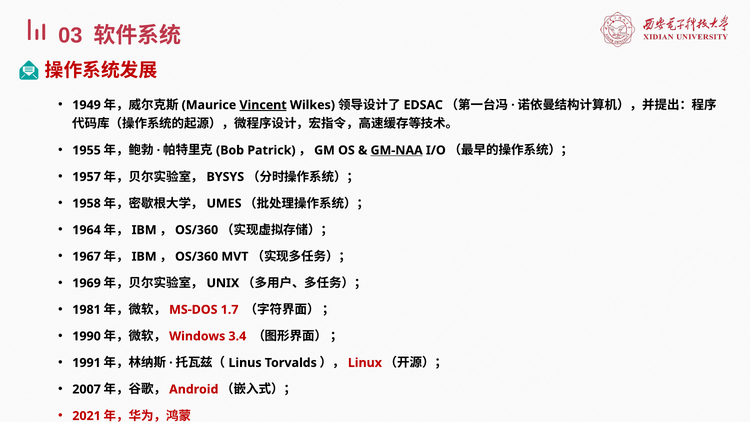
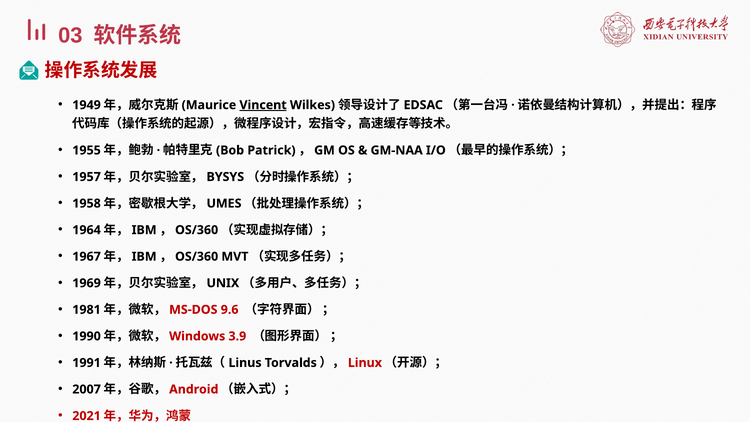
GM-NAA underline: present -> none (397, 150)
1.7: 1.7 -> 9.6 (230, 310)
3.4: 3.4 -> 3.9 (237, 336)
